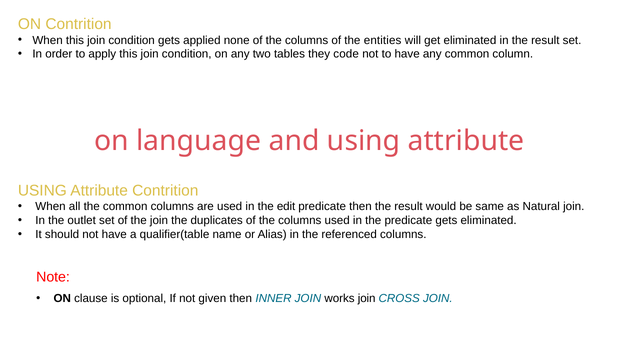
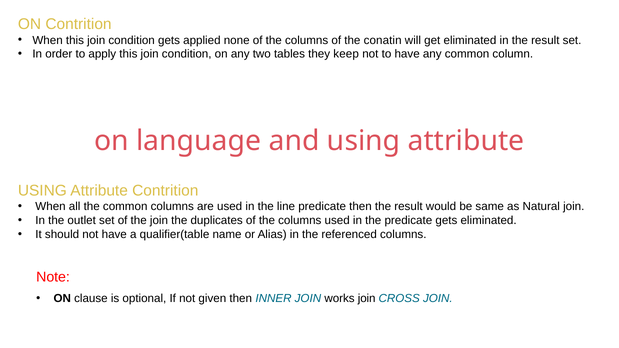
entities: entities -> conatin (383, 40)
code: code -> keep (346, 54)
edit: edit -> line (286, 207)
